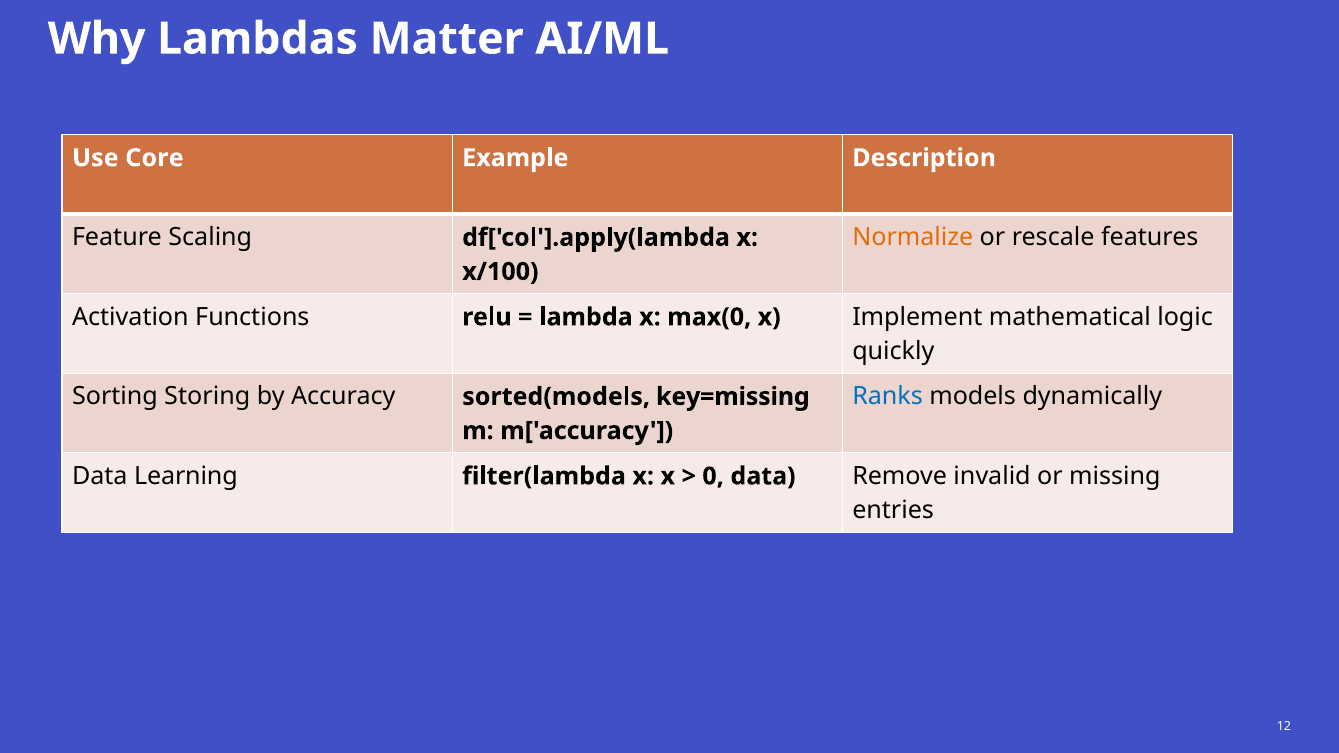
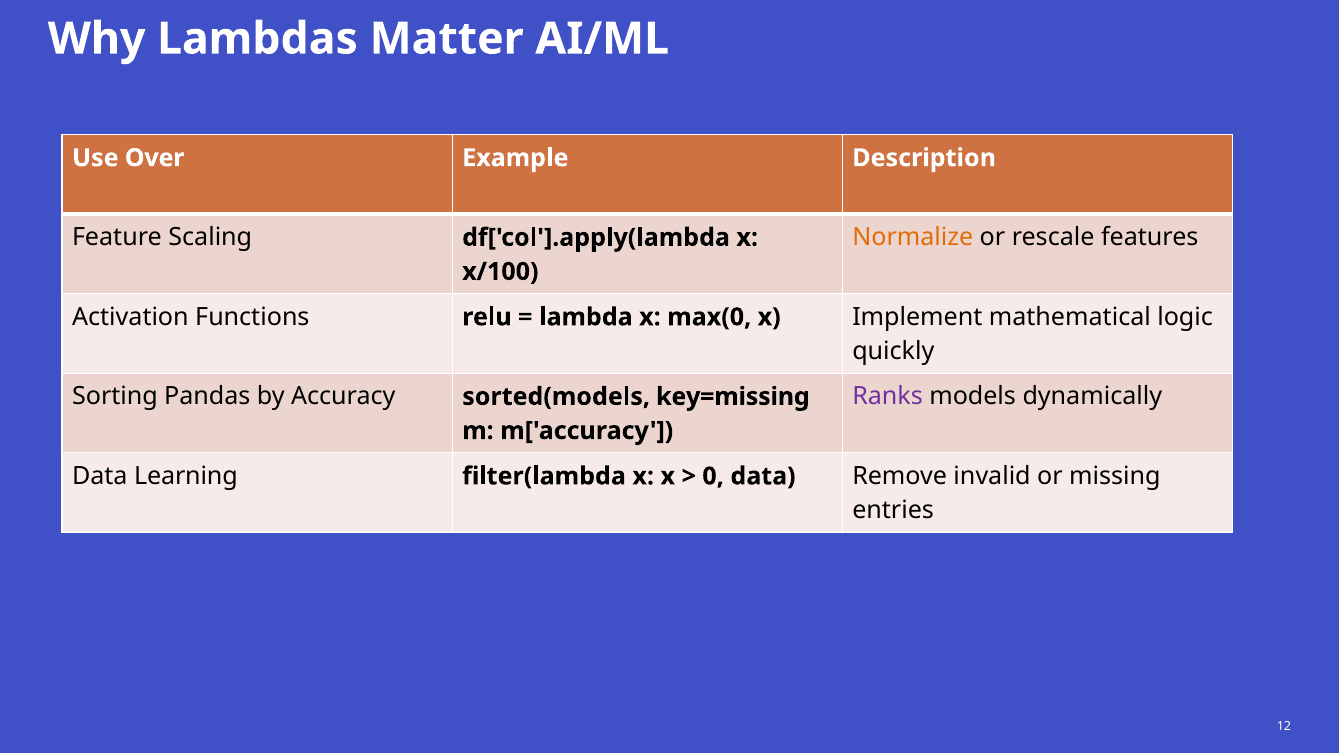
Core: Core -> Over (155, 158)
Storing: Storing -> Pandas (207, 397)
Ranks colour: blue -> purple (888, 397)
